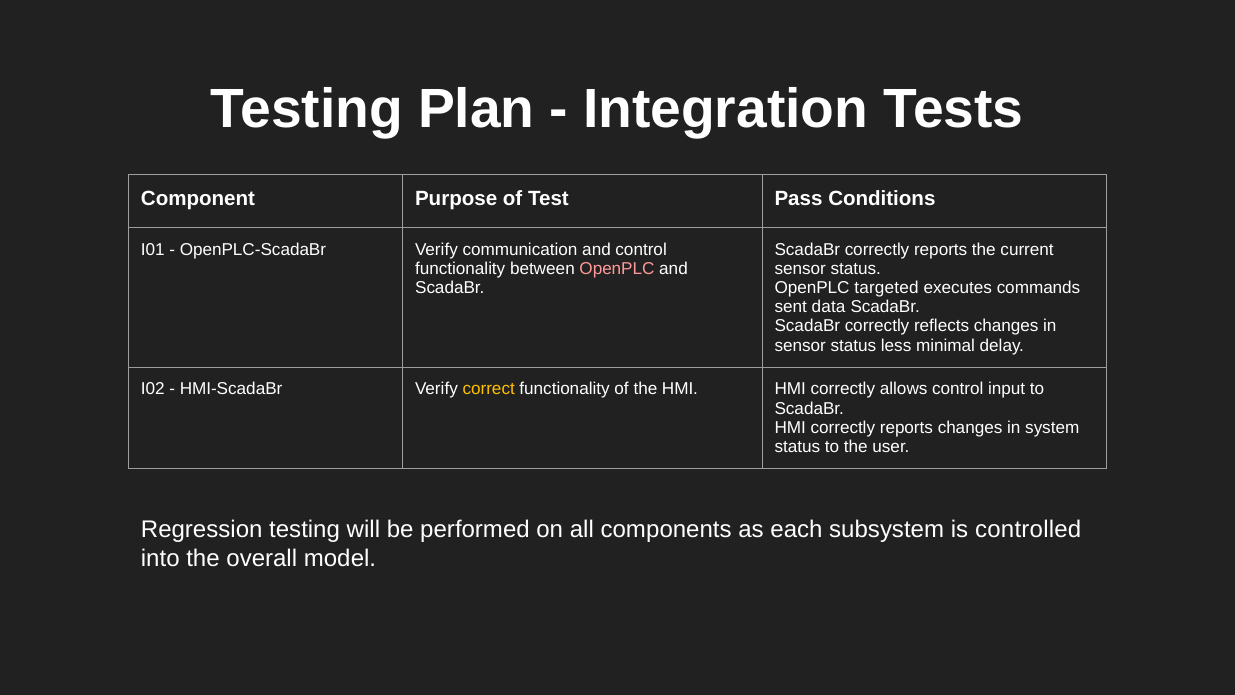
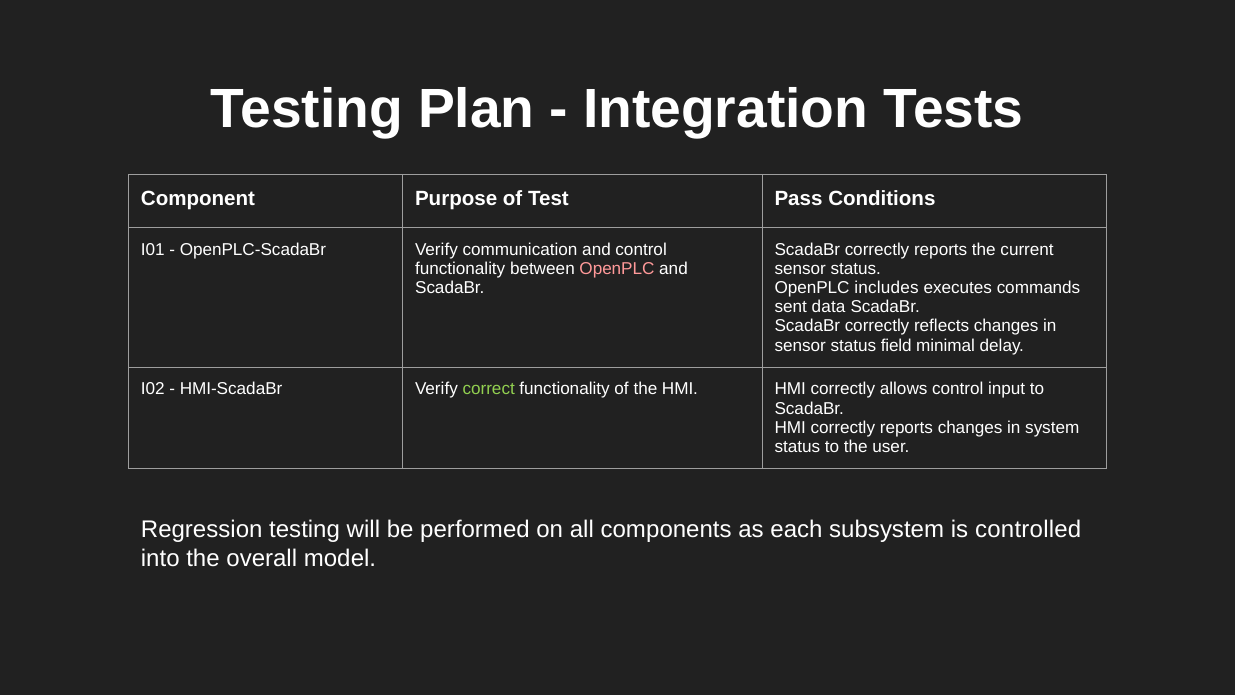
targeted: targeted -> includes (887, 288)
less: less -> field (896, 345)
correct colour: yellow -> light green (489, 389)
